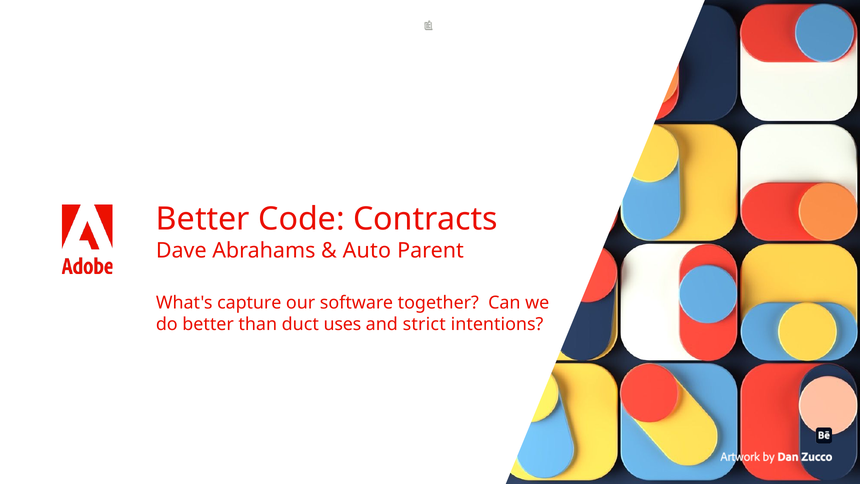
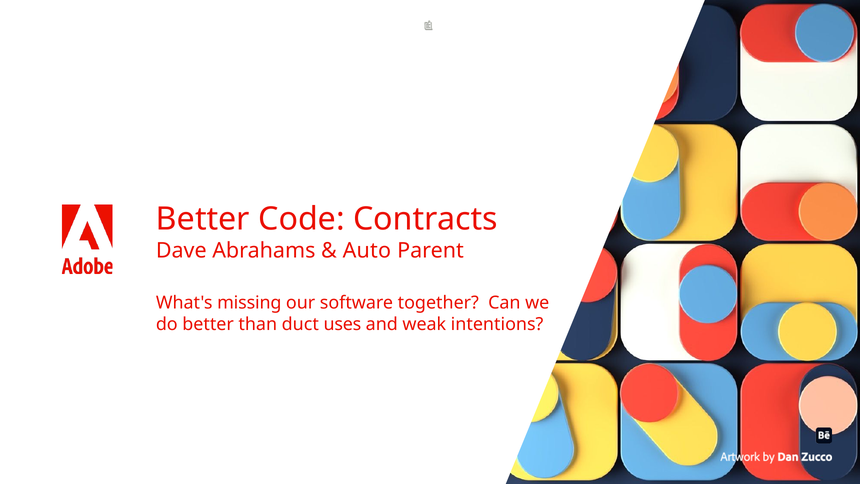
capture: capture -> missing (249, 303)
strict: strict -> weak (424, 324)
